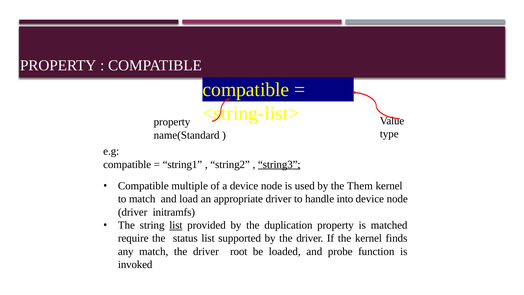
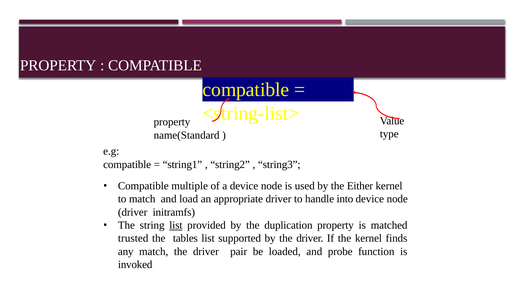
string3 underline: present -> none (279, 164)
Them: Them -> Either (360, 186)
require: require -> trusted (133, 238)
status: status -> tables (185, 238)
root: root -> pair (239, 251)
